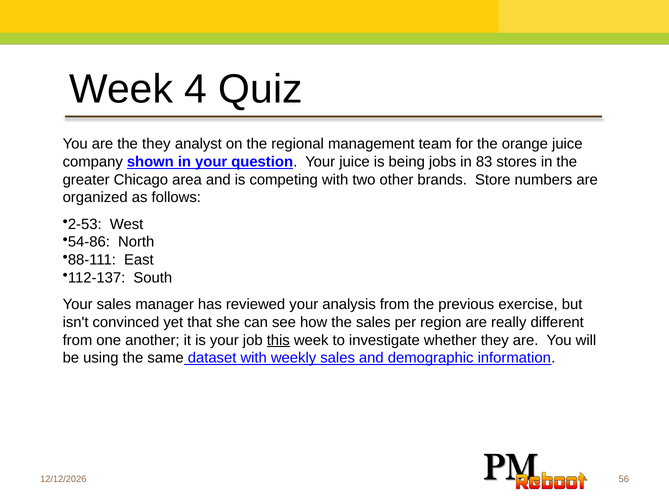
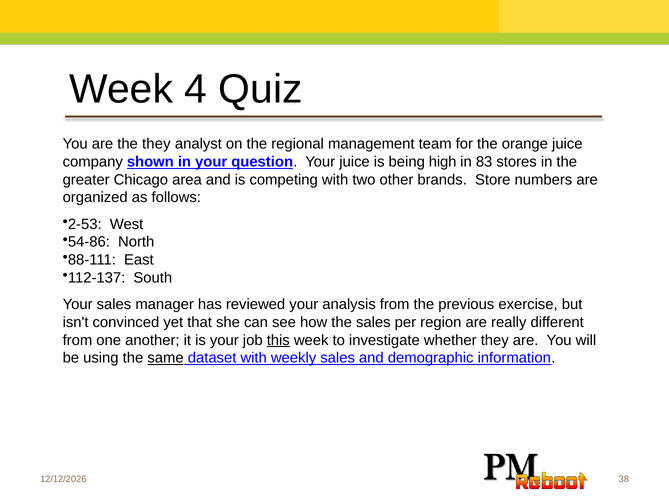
jobs: jobs -> high (443, 162)
same underline: none -> present (166, 358)
56: 56 -> 38 (624, 479)
